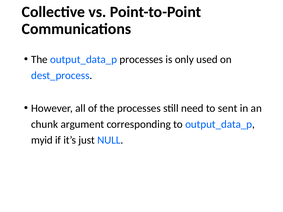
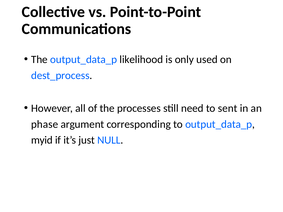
output_data_p processes: processes -> likelihood (141, 60)
chunk: chunk -> phase (45, 124)
